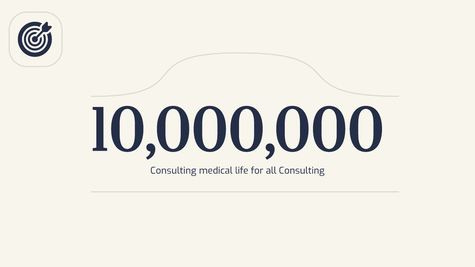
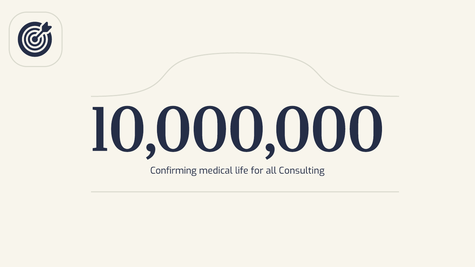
Consulting: Consulting -> Confirming (173, 171)
